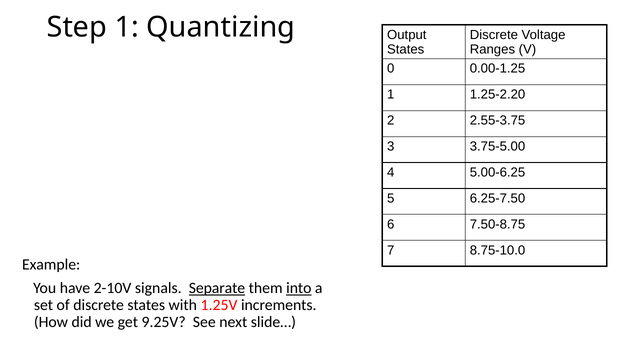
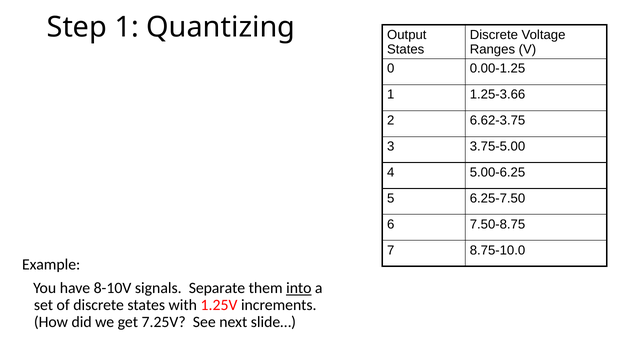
1.25-2.20: 1.25-2.20 -> 1.25-3.66 (498, 95)
2.55-3.75: 2.55-3.75 -> 6.62-3.75 (498, 121)
2-10V: 2-10V -> 8-10V (113, 288)
Separate underline: present -> none (217, 288)
9.25V: 9.25V -> 7.25V (164, 322)
